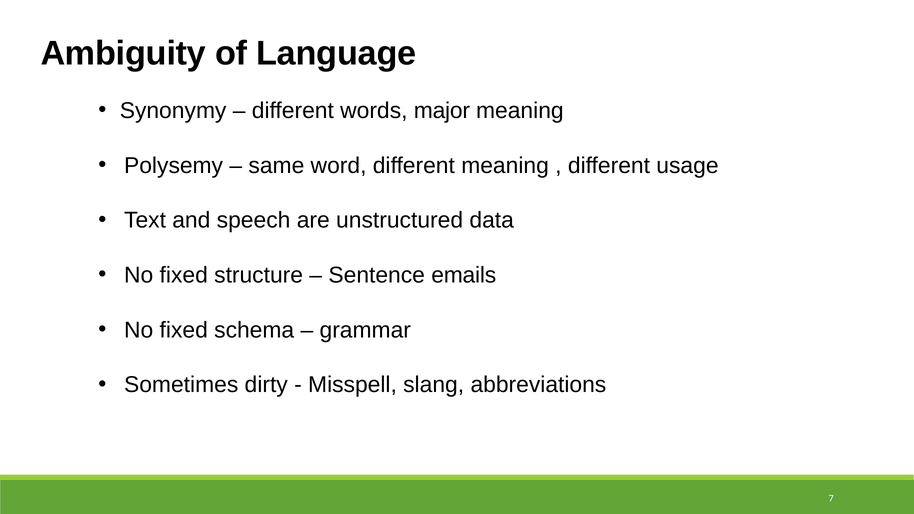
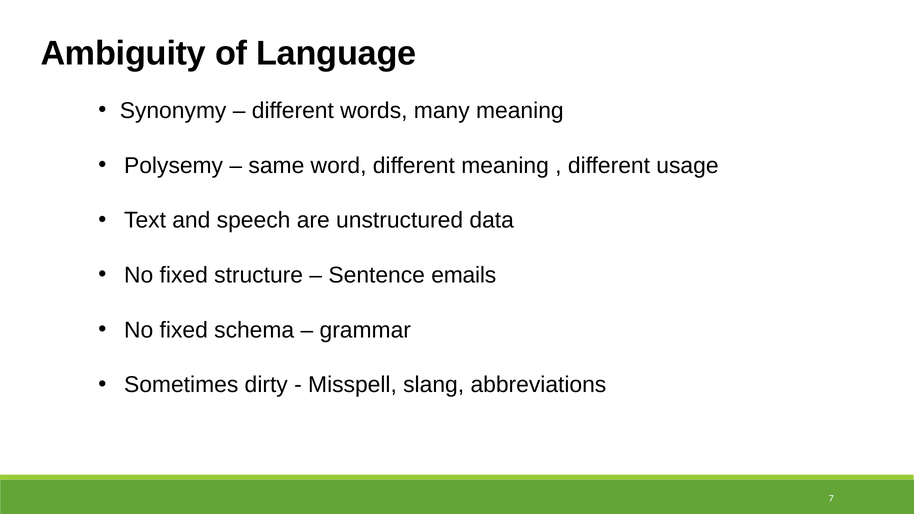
major: major -> many (442, 111)
